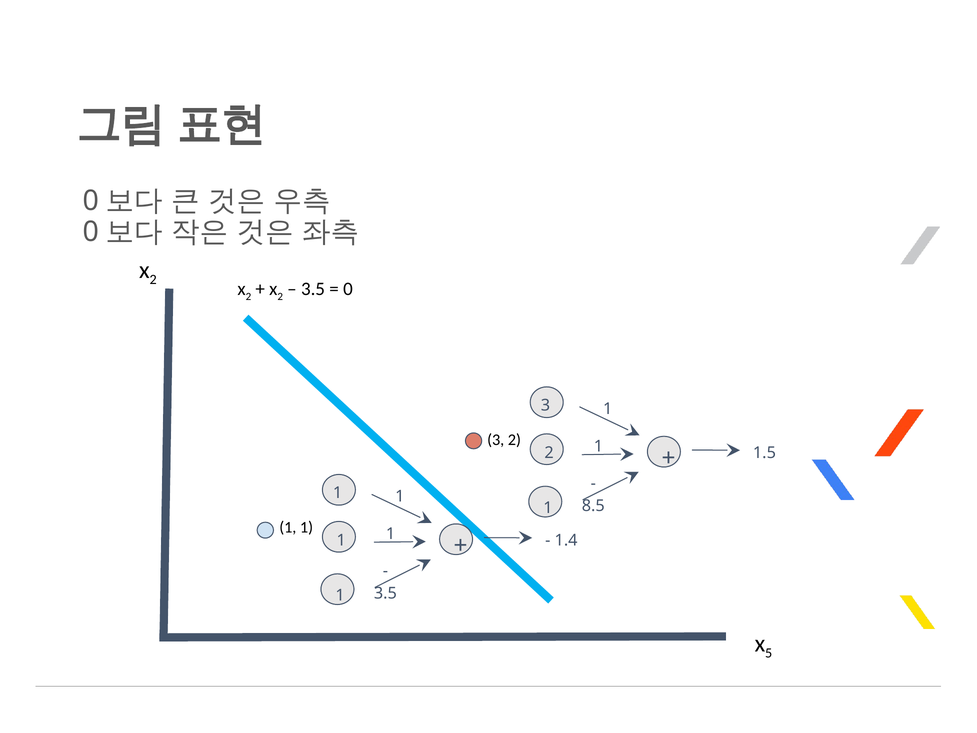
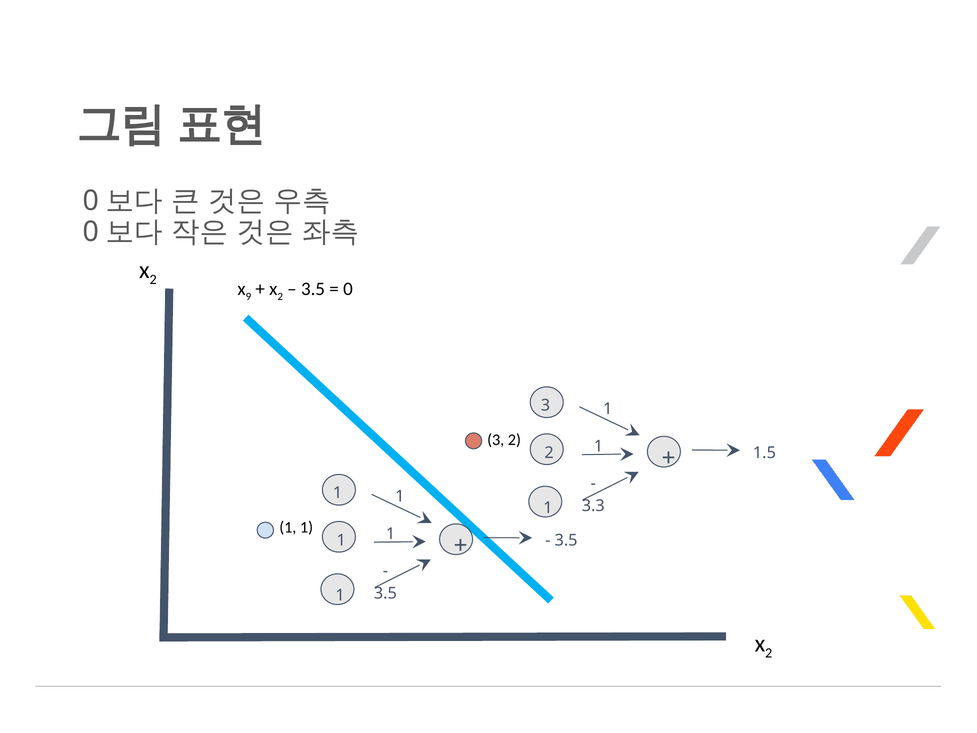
2: 2 -> 9 (248, 296)
8.5: 8.5 -> 3.3 (593, 506)
1.4: 1.4 -> 3.5 (566, 540)
5: 5 -> 2 (769, 653)
